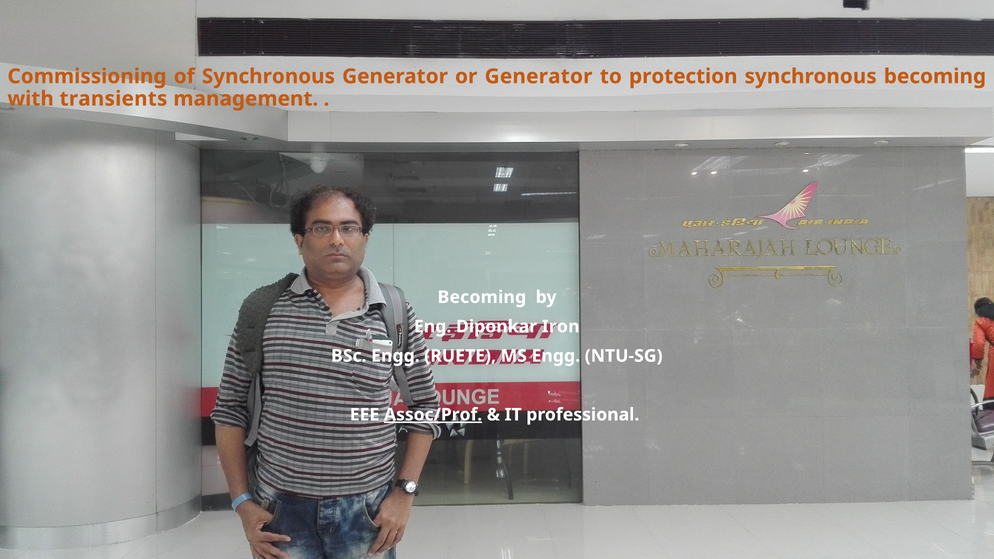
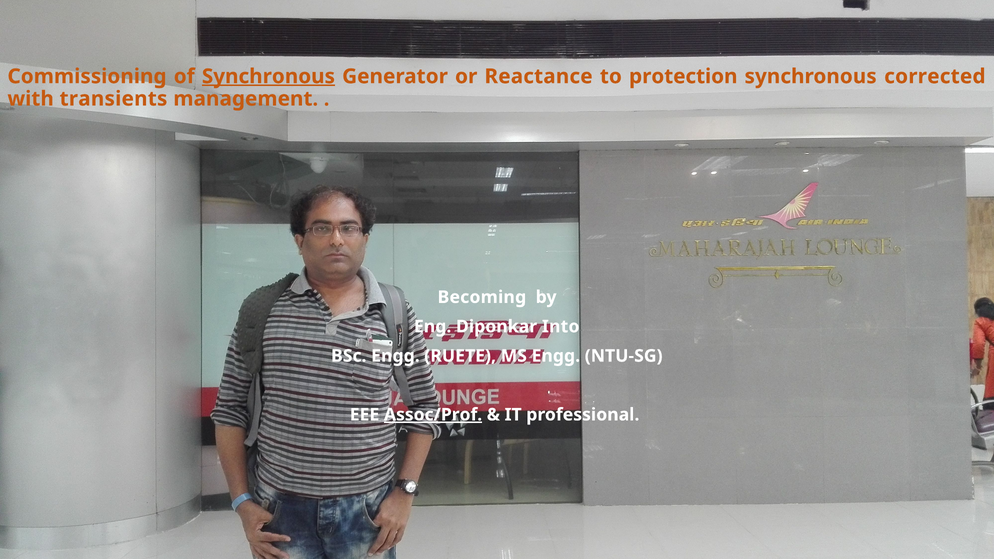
Synchronous underline: none -> present (268, 76)
or Generator: Generator -> Reactance (539, 76)
synchronous becoming: becoming -> corrected (935, 76)
Iron: Iron -> Into (561, 327)
